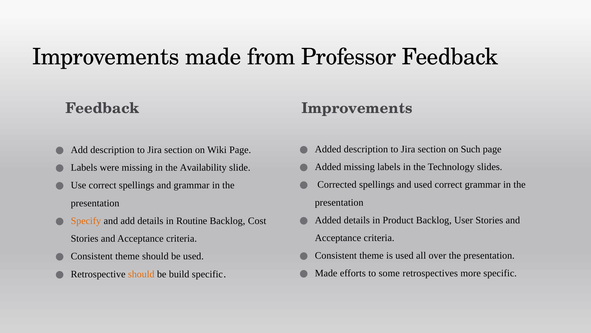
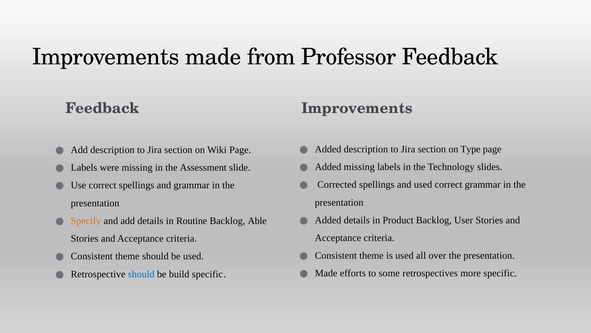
Such: Such -> Type (471, 149)
Availability: Availability -> Assessment (203, 167)
Cost: Cost -> Able (257, 221)
should colour: orange -> blue (141, 274)
